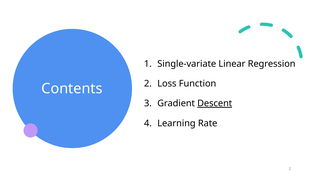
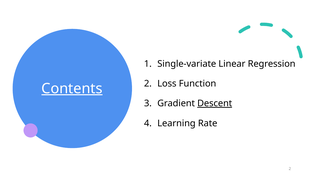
Contents underline: none -> present (72, 89)
